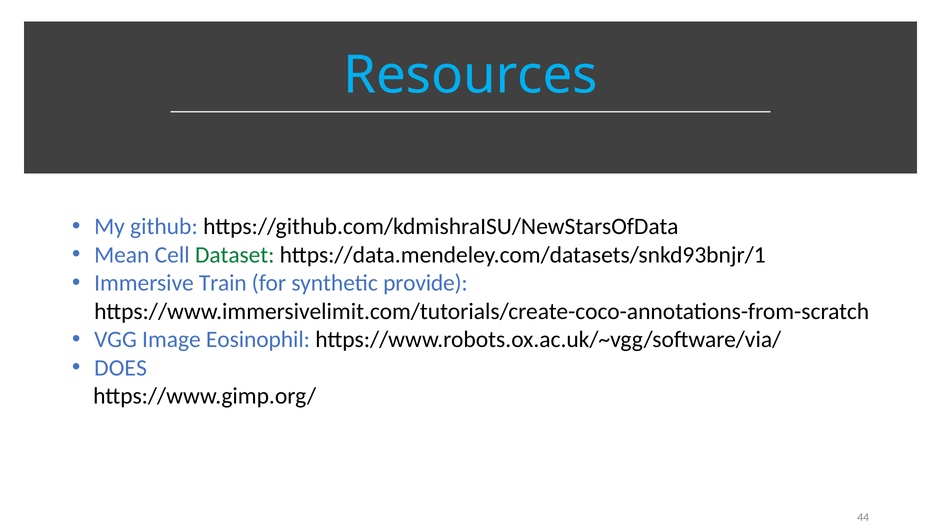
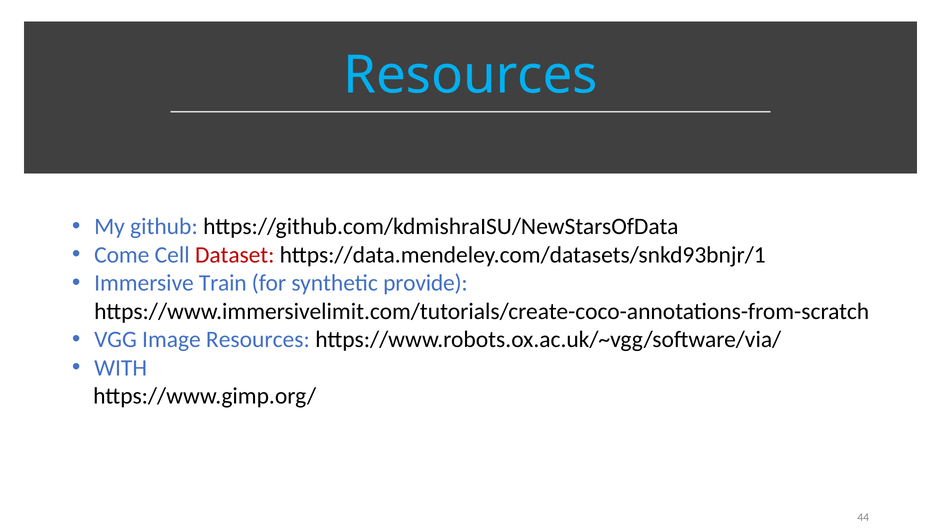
Mean: Mean -> Come (122, 255)
Dataset colour: green -> red (235, 255)
Image Eosinophil: Eosinophil -> Resources (258, 340)
DOES: DOES -> WITH (121, 368)
